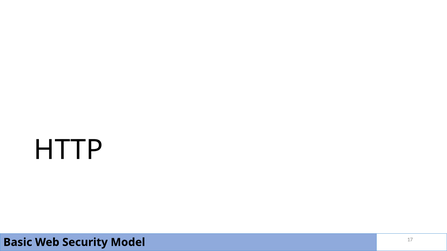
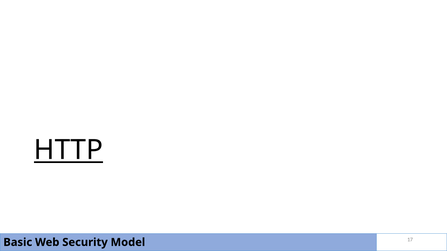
HTTP underline: none -> present (68, 150)
